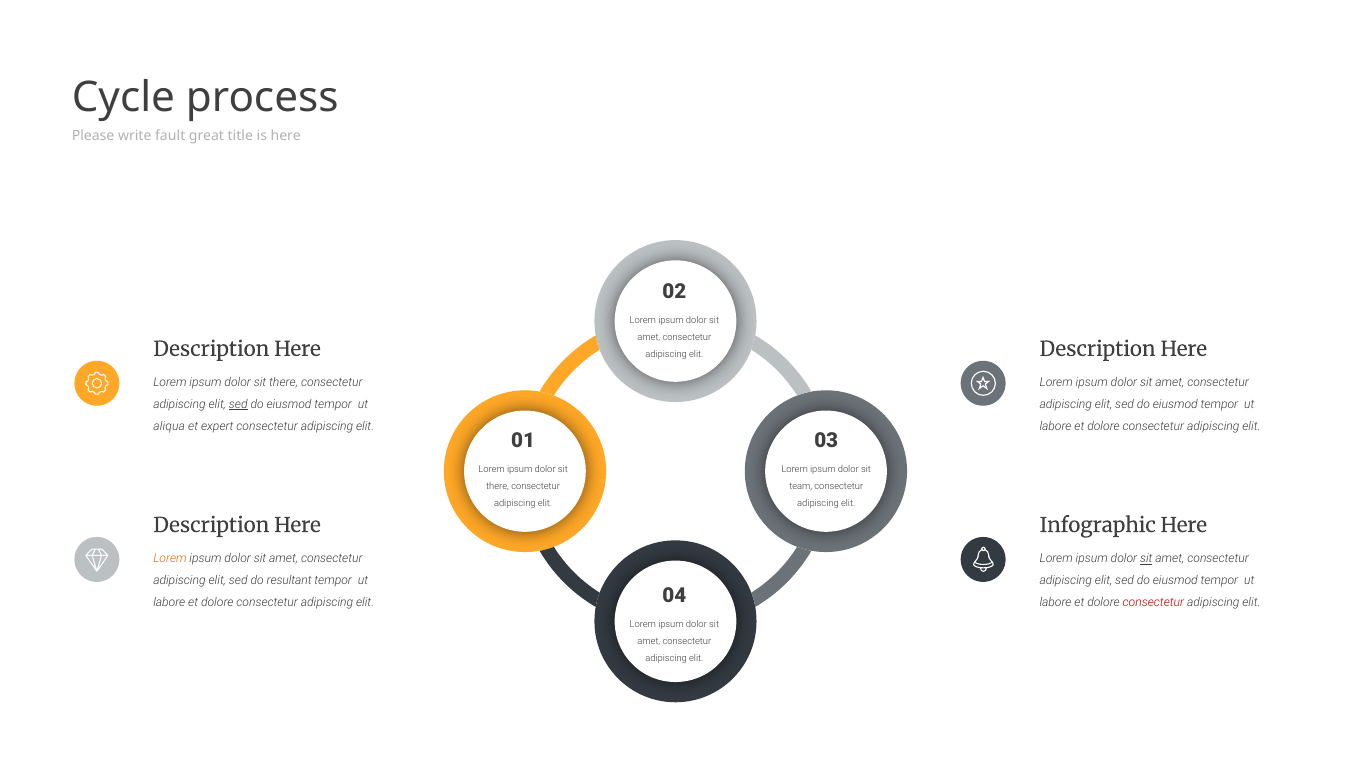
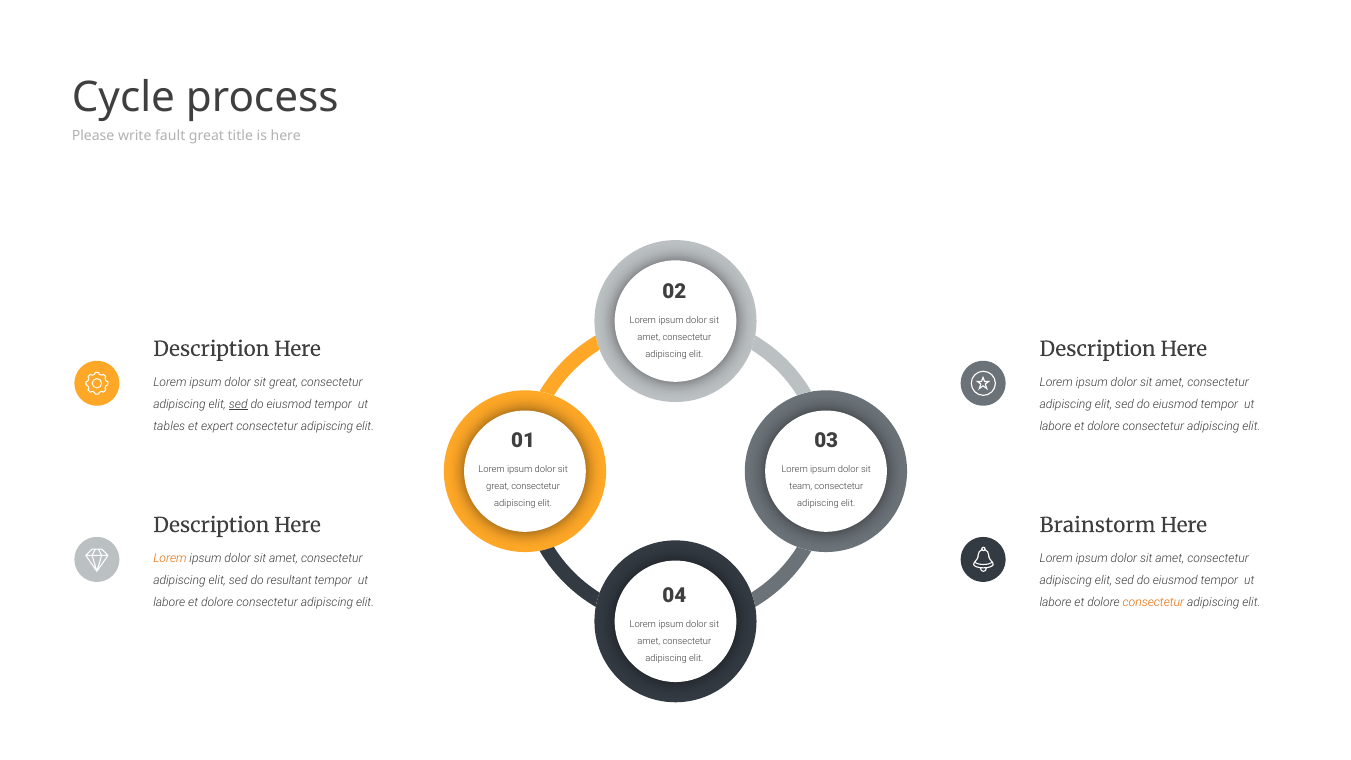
there: there -> great (284, 383)
aliqua: aliqua -> tables (169, 427)
there: there -> great (498, 486)
Infographic: Infographic -> Brainstorm (1097, 525)
sit underline: present -> none (1146, 559)
consectetur colour: red -> orange (1153, 603)
